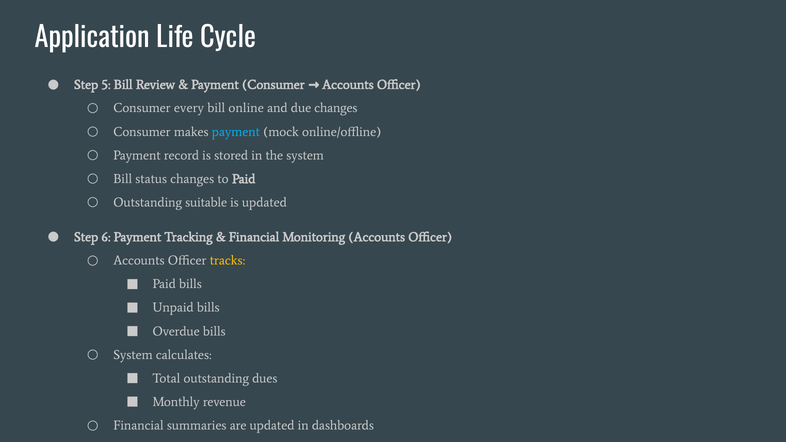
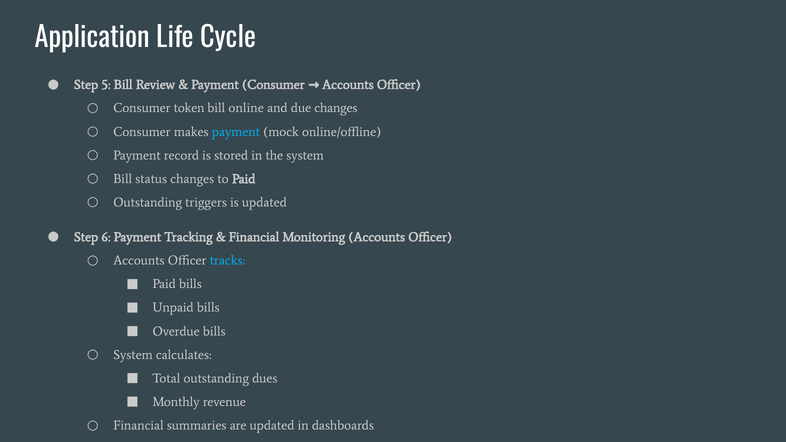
every: every -> token (189, 108)
suitable: suitable -> triggers (206, 202)
tracks colour: yellow -> light blue (227, 261)
